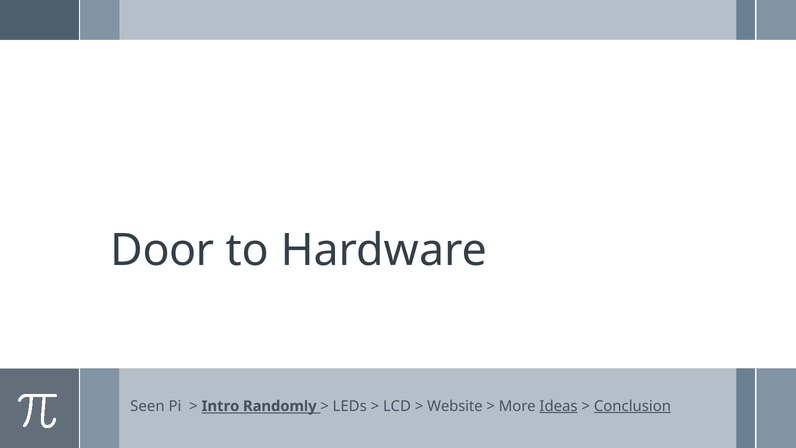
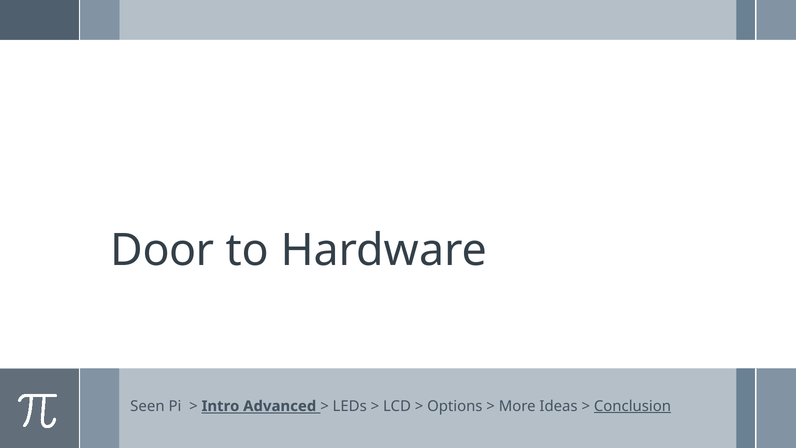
Randomly: Randomly -> Advanced (280, 406)
Website: Website -> Options (455, 406)
Ideas underline: present -> none (559, 406)
